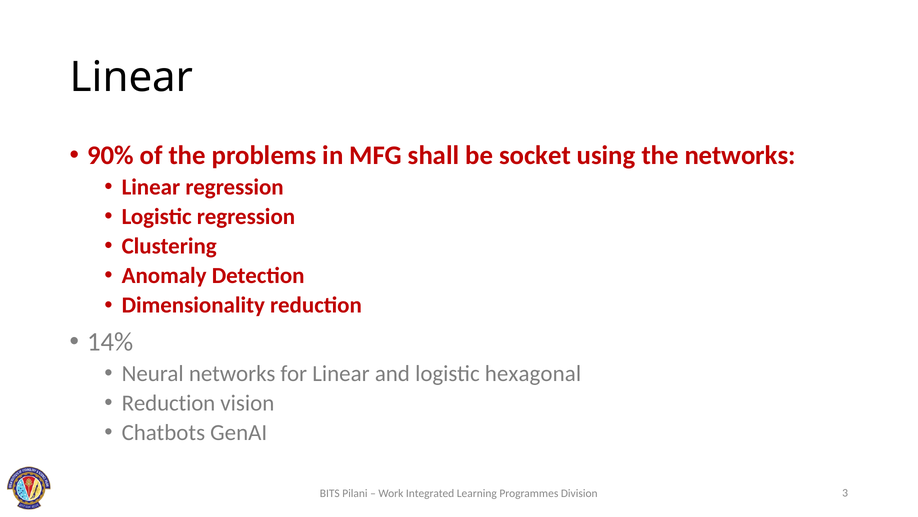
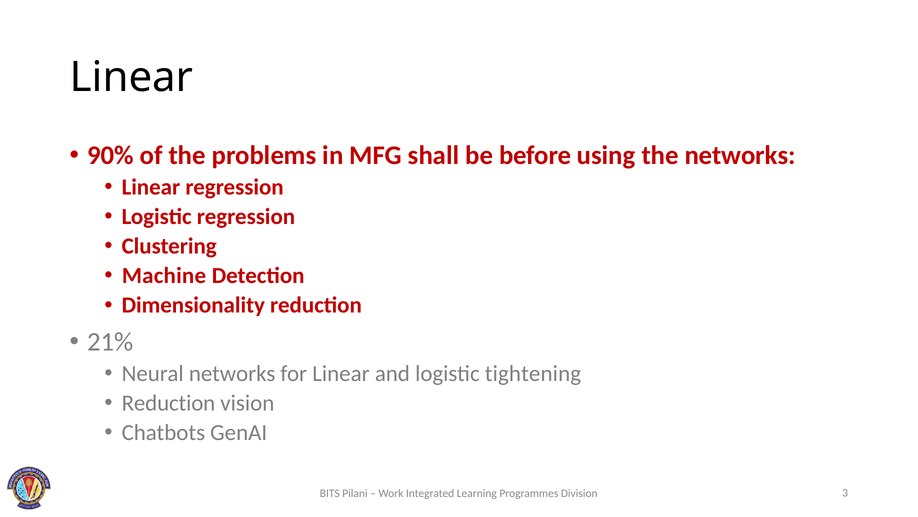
socket: socket -> before (535, 155)
Anomaly: Anomaly -> Machine (164, 275)
14%: 14% -> 21% (110, 341)
hexagonal: hexagonal -> tightening (533, 373)
